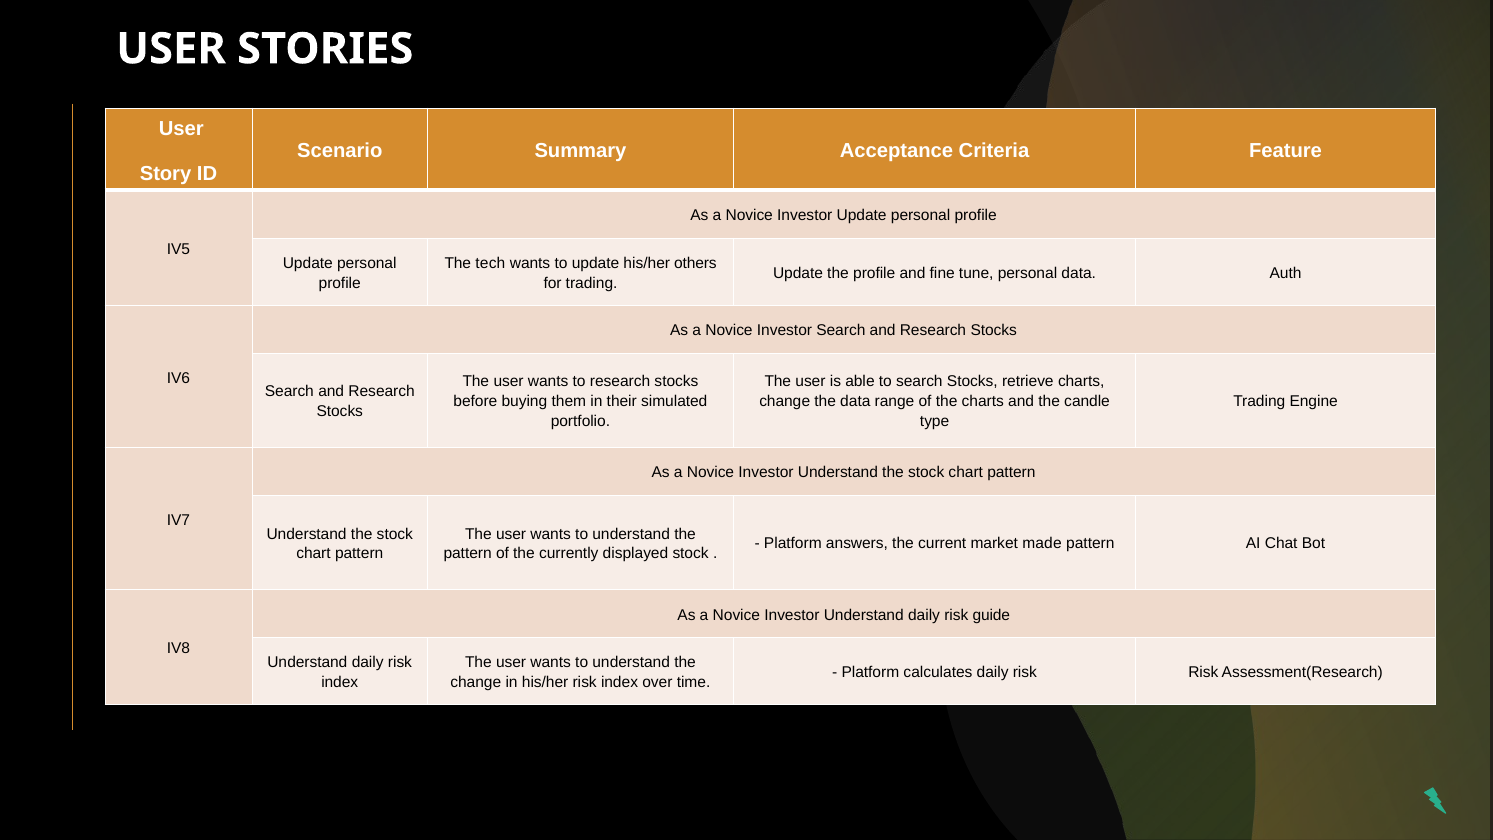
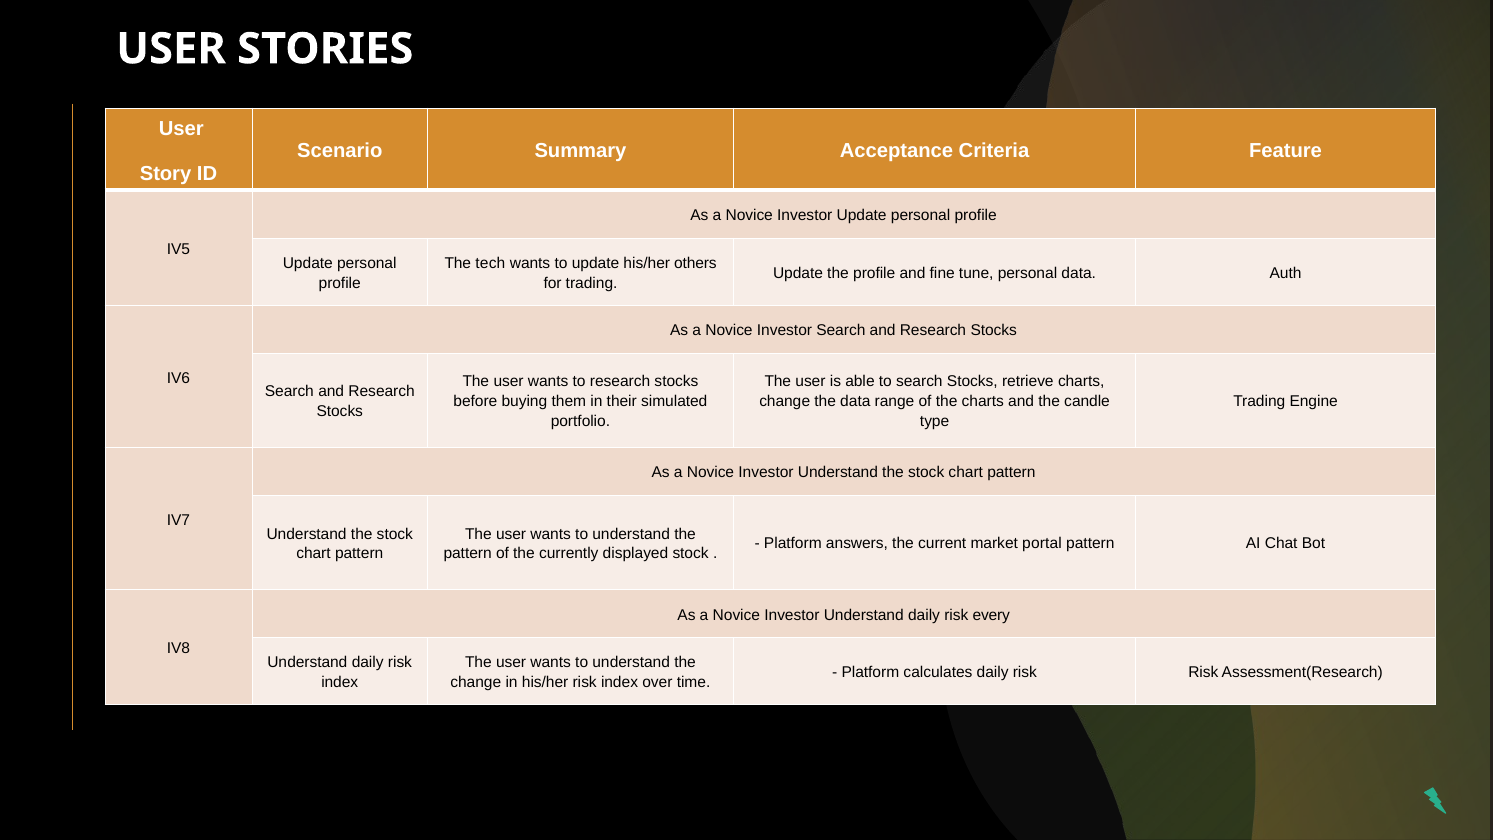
made: made -> portal (1042, 544)
guide: guide -> every (991, 615)
